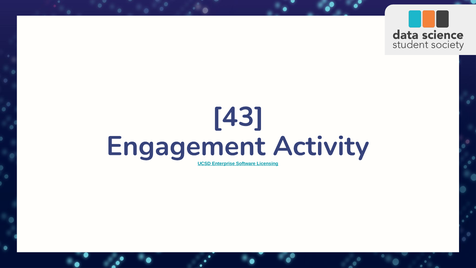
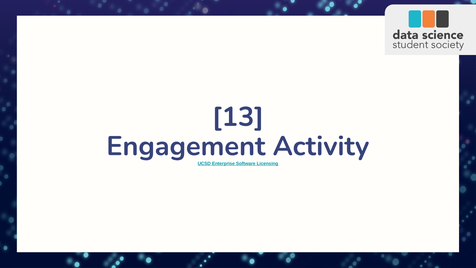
43: 43 -> 13 (238, 117)
